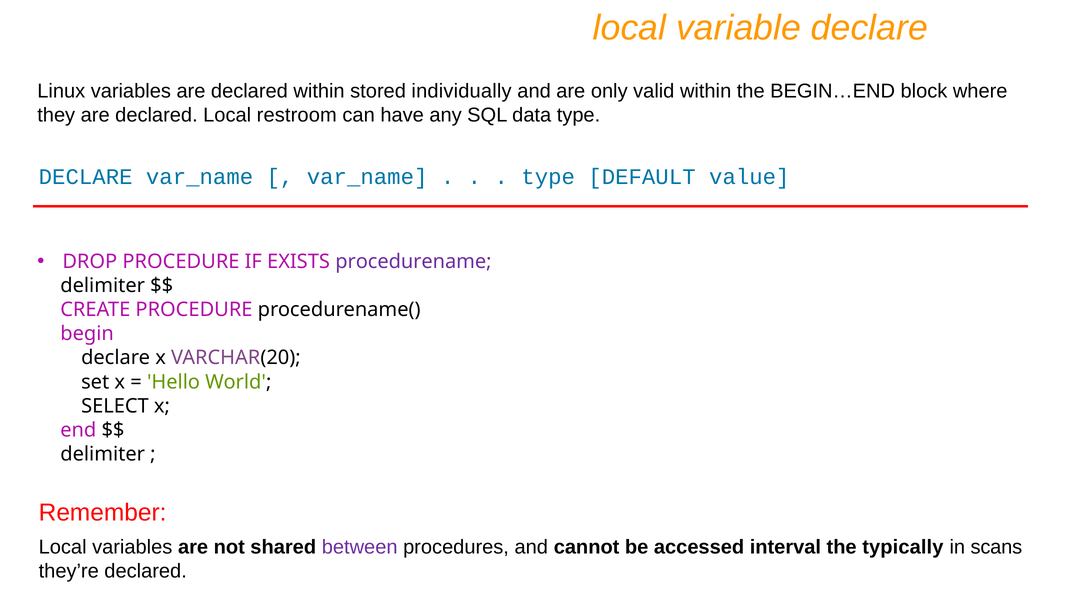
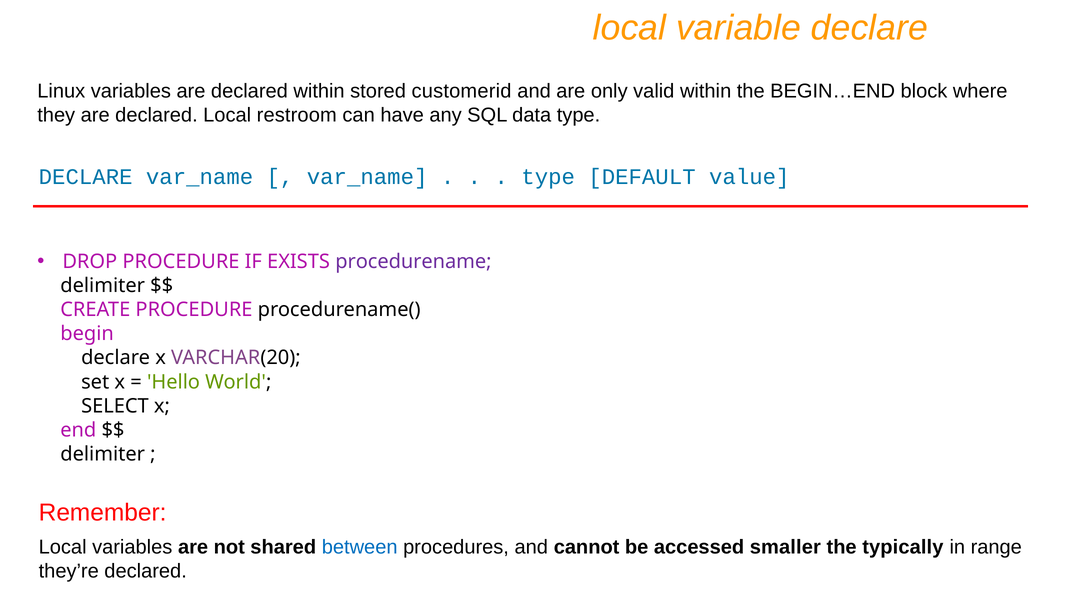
individually: individually -> customerid (462, 91)
between colour: purple -> blue (360, 547)
interval: interval -> smaller (785, 547)
scans: scans -> range (996, 547)
